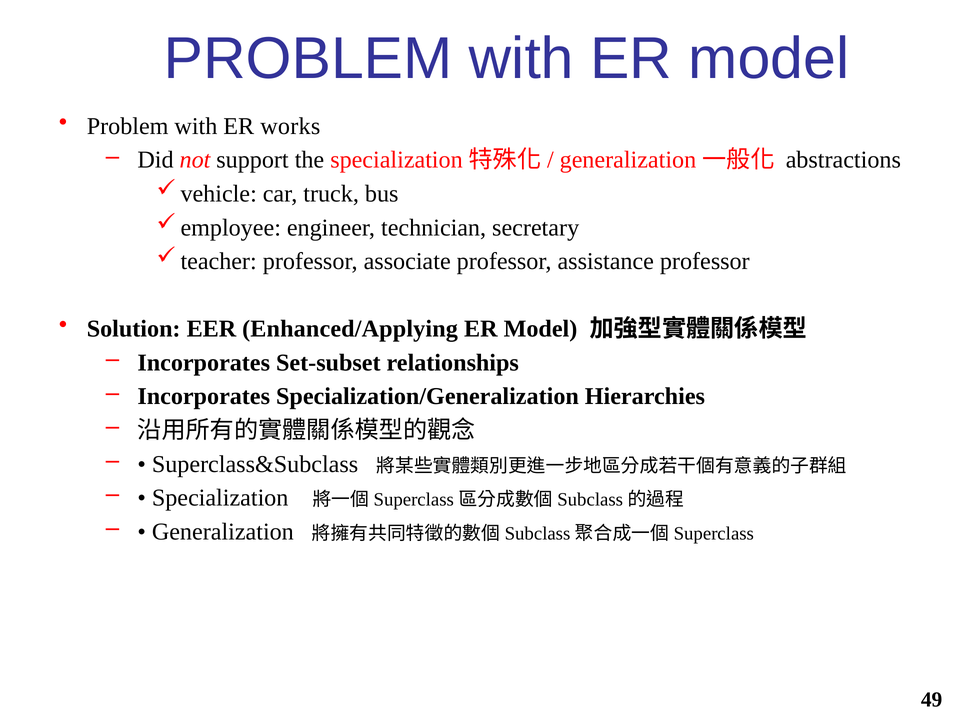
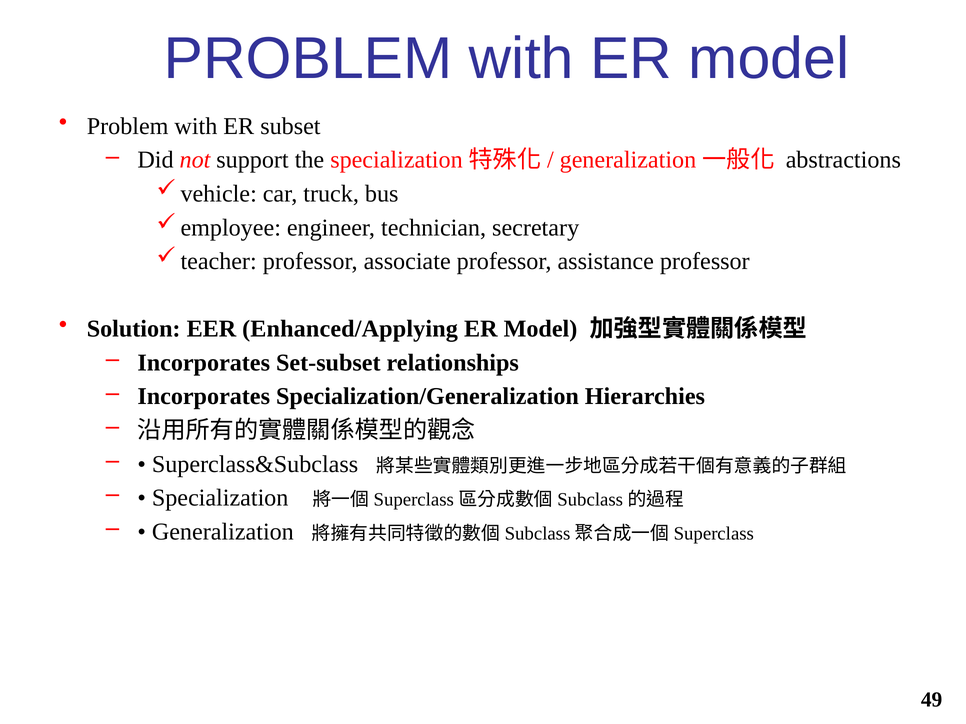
works: works -> subset (290, 126)
